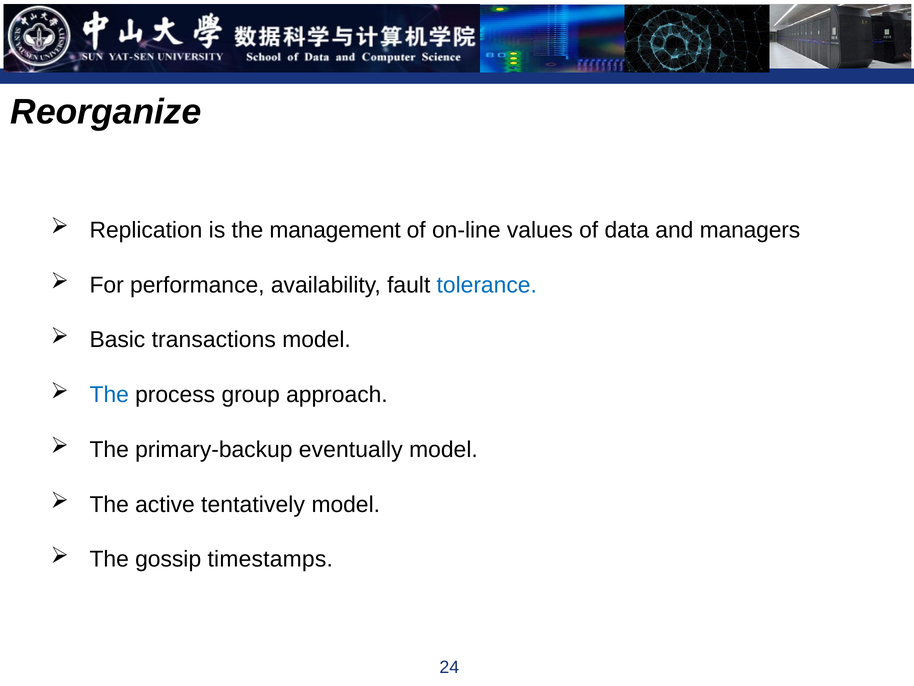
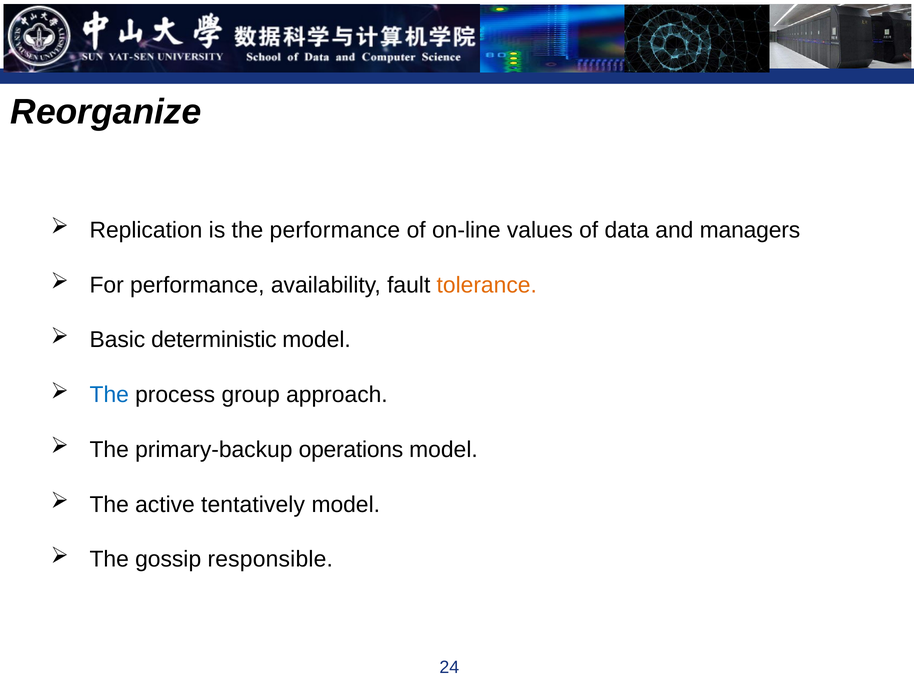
the management: management -> performance (335, 230)
tolerance colour: blue -> orange (487, 285)
transactions: transactions -> deterministic (214, 340)
eventually: eventually -> operations (351, 449)
timestamps: timestamps -> responsible (270, 559)
